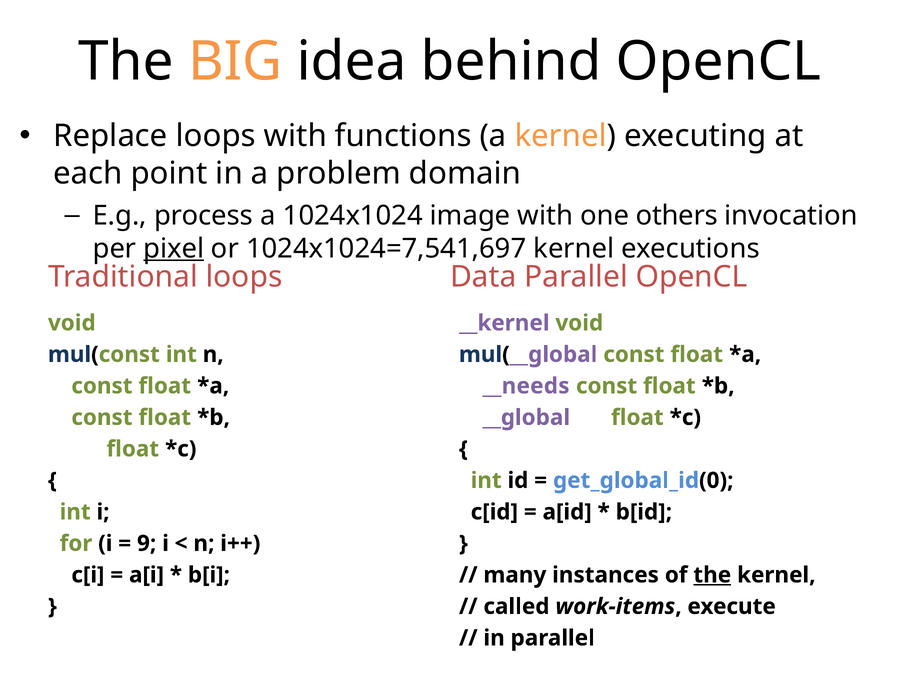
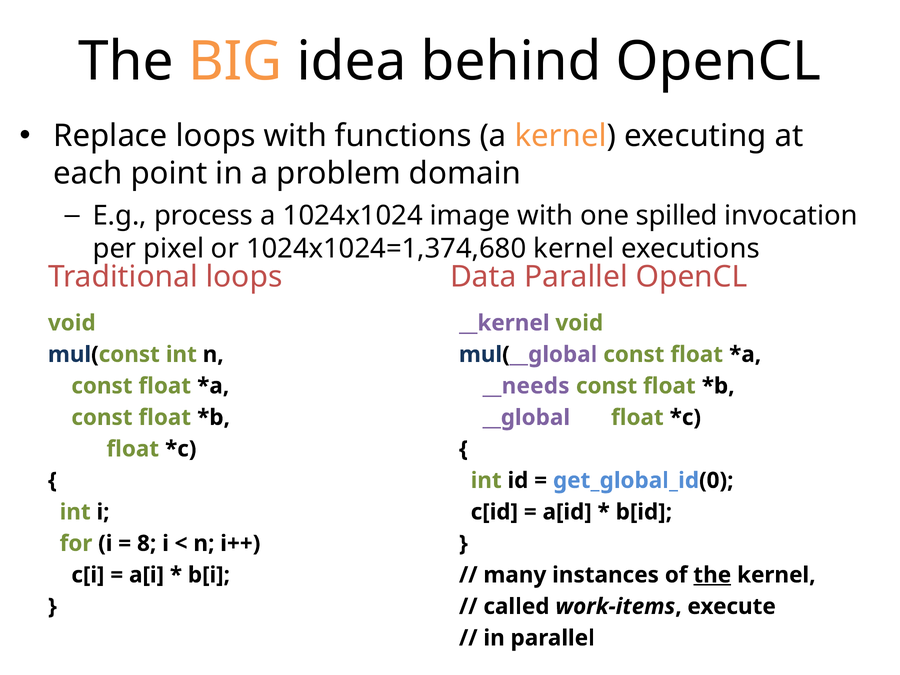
others: others -> spilled (677, 216)
pixel underline: present -> none (174, 249)
1024x1024=7,541,697: 1024x1024=7,541,697 -> 1024x1024=1,374,680 (386, 249)
9: 9 -> 8 (147, 543)
